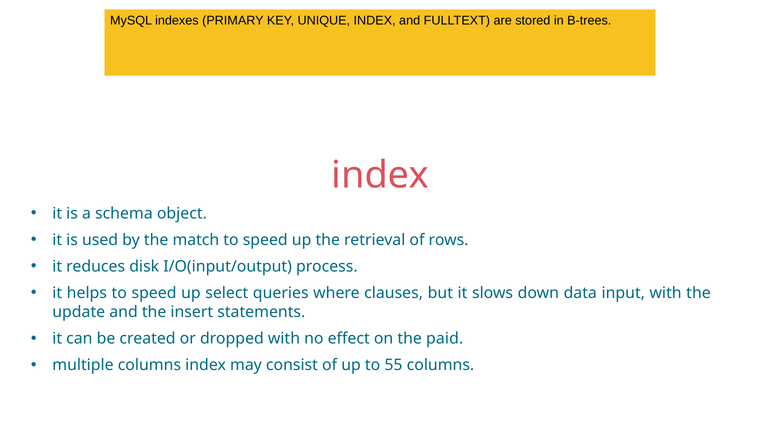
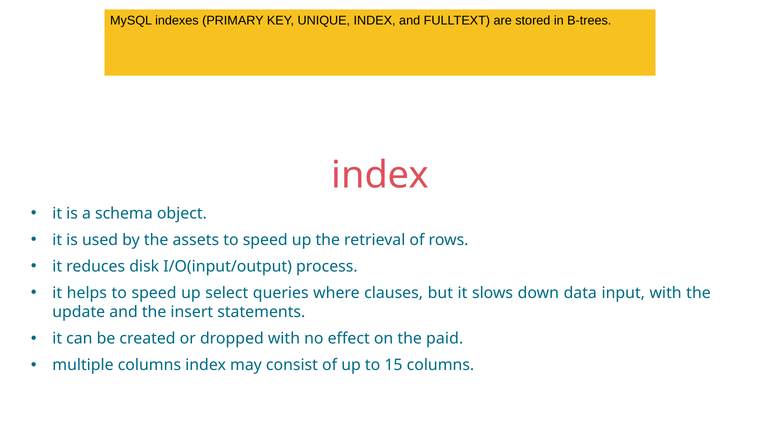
match: match -> assets (196, 240)
55: 55 -> 15 (393, 366)
